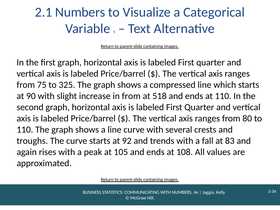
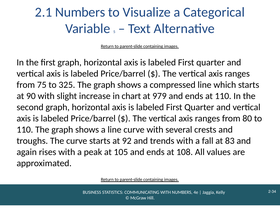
in from: from -> chart (131, 96)
518: 518 -> 979 (159, 96)
